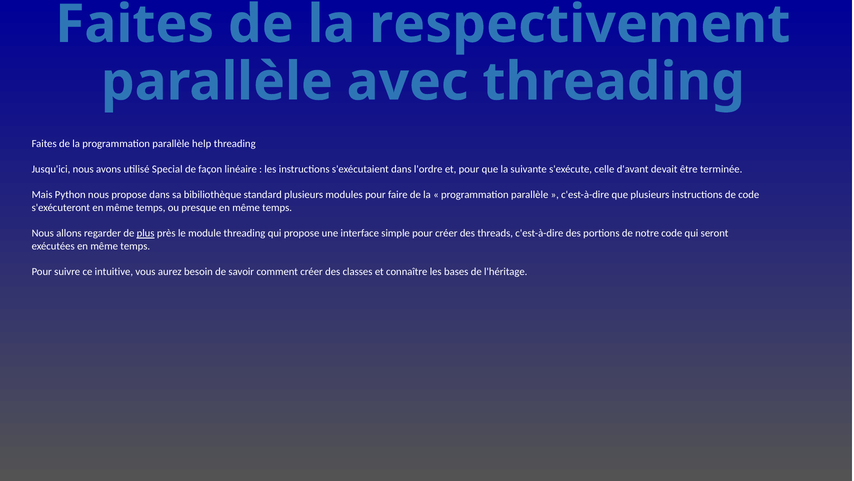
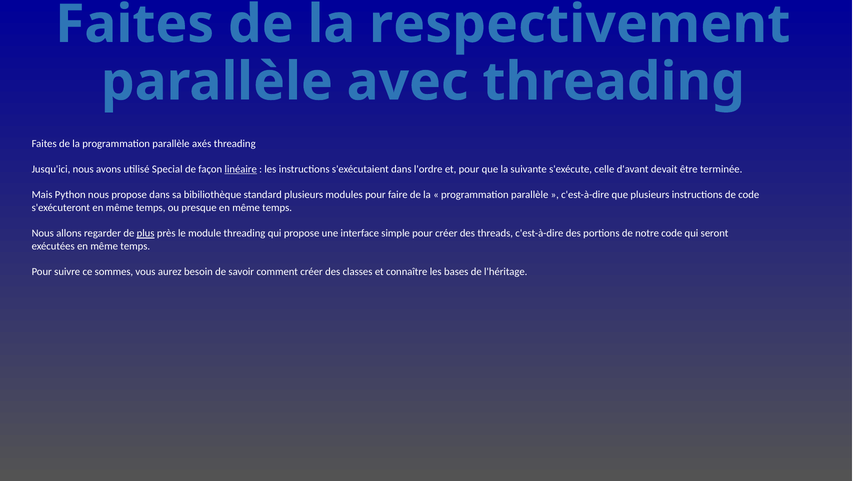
help: help -> axés (202, 143)
linéaire underline: none -> present (241, 169)
intuitive: intuitive -> sommes (114, 271)
